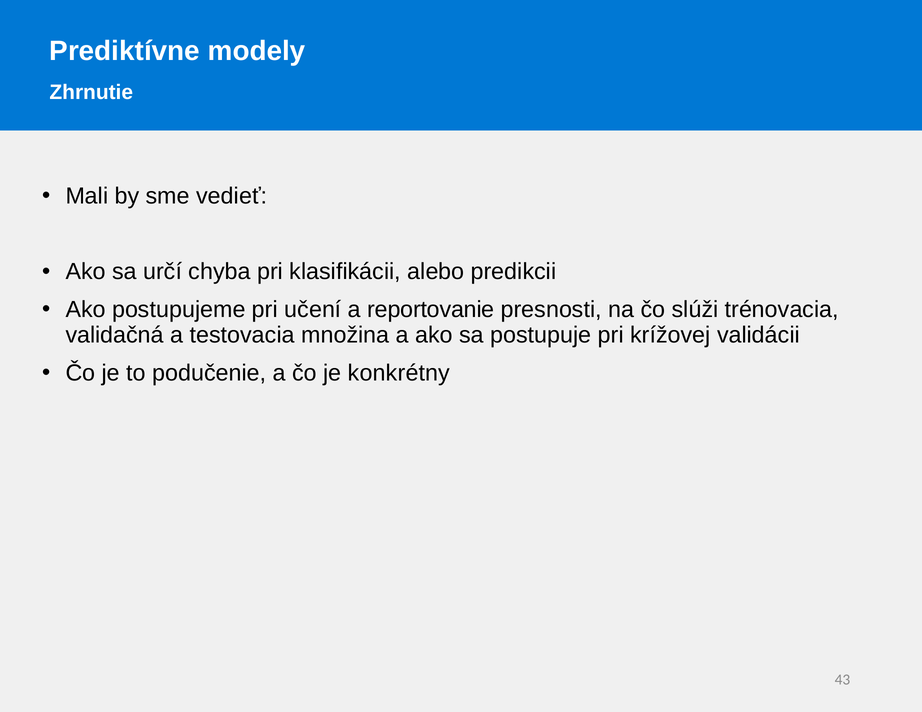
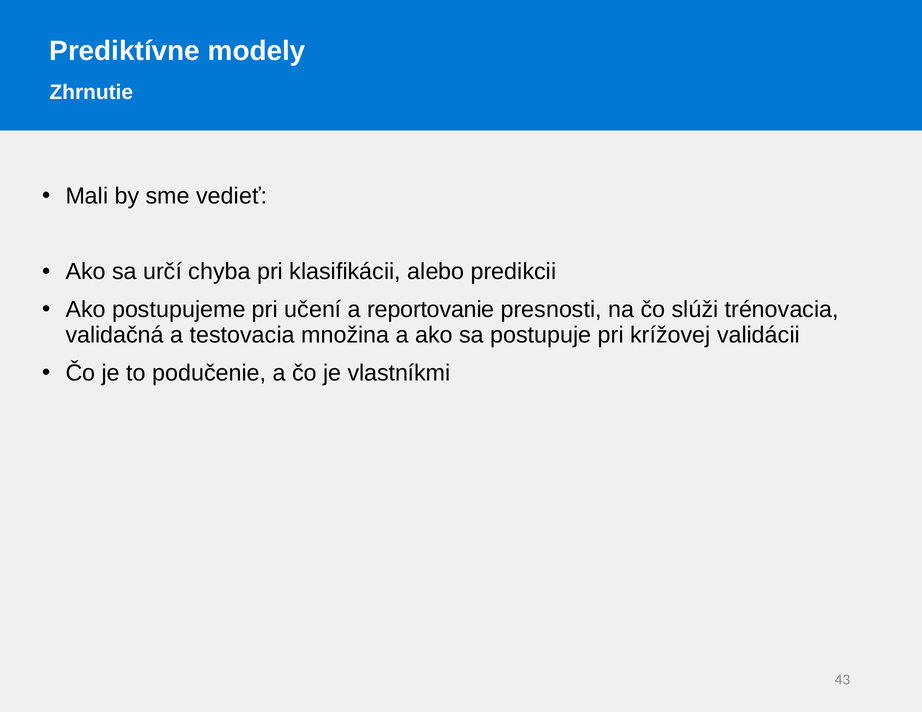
konkrétny: konkrétny -> vlastníkmi (399, 373)
